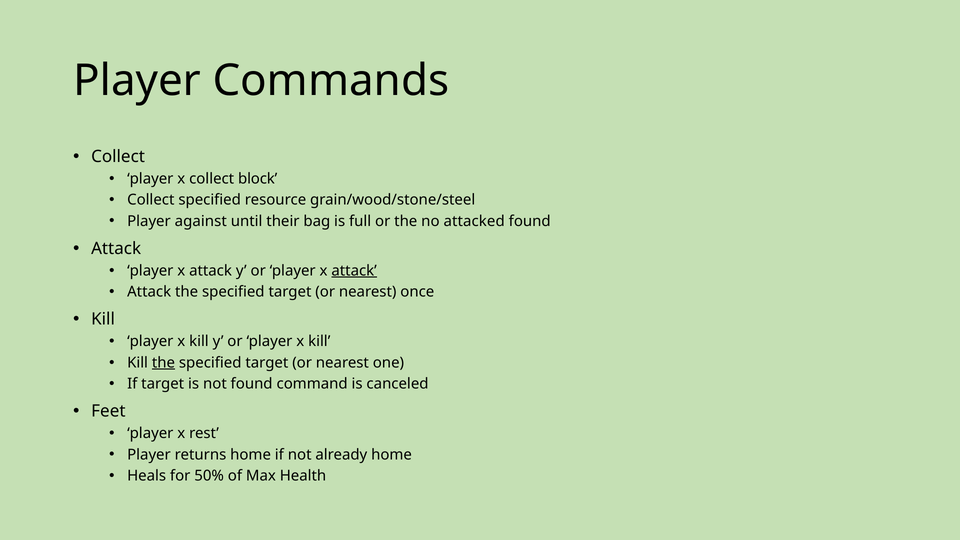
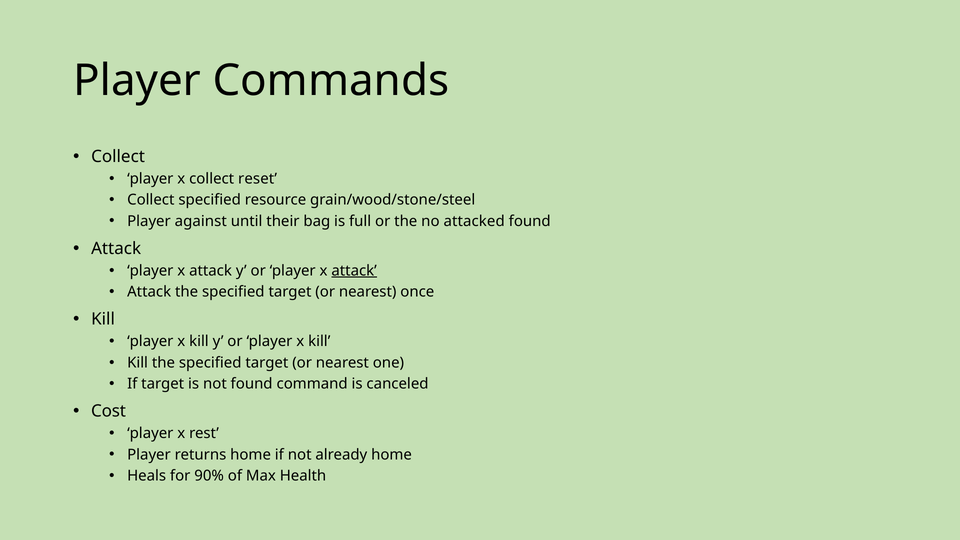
block: block -> reset (258, 179)
the underline: present -> none (163, 363)
Feet: Feet -> Cost (109, 411)
50%: 50% -> 90% (209, 476)
